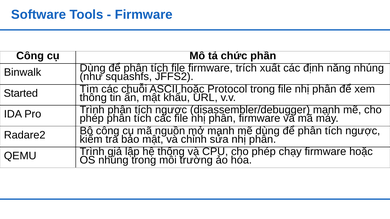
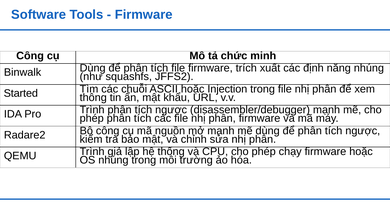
phần: phần -> minh (263, 56)
Protocol: Protocol -> Injection (227, 89)
